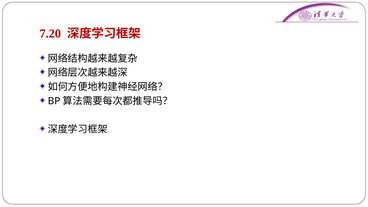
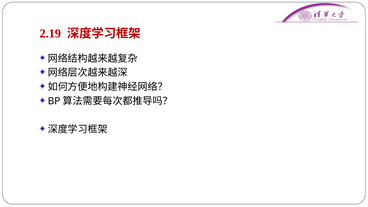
7.20: 7.20 -> 2.19 (50, 34)
